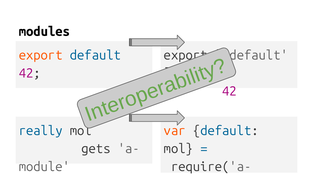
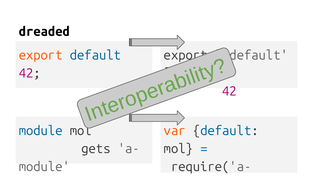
modules: modules -> dreaded (44, 32)
really: really -> module (41, 131)
